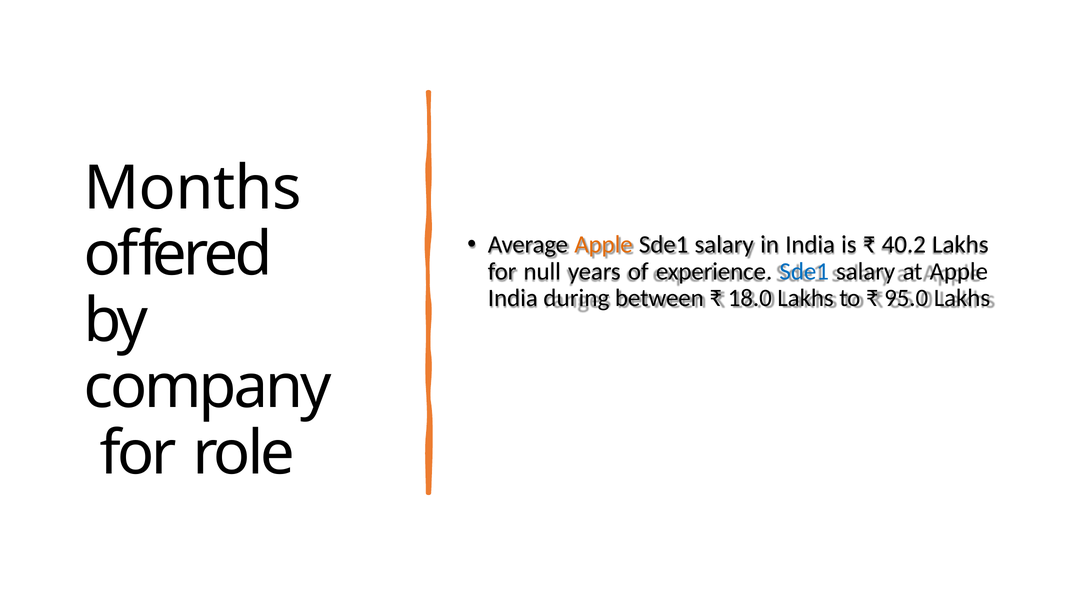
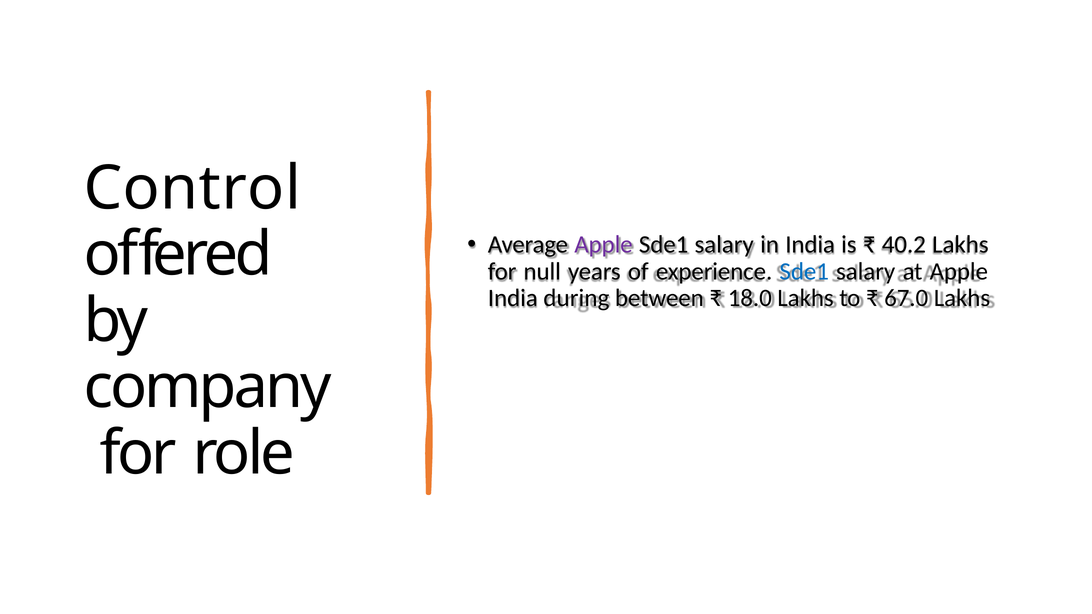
Months: Months -> Control (192, 188)
Apple colour: orange -> purple (603, 245)
95.0: 95.0 -> 67.0 (906, 298)
